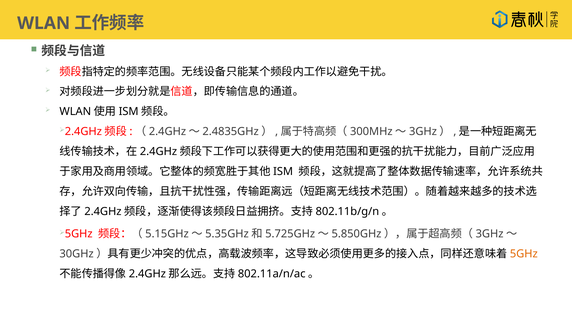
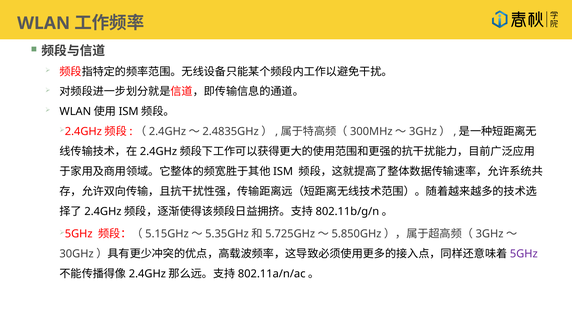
5GHz colour: orange -> purple (524, 254)
